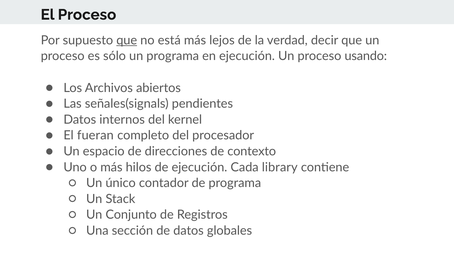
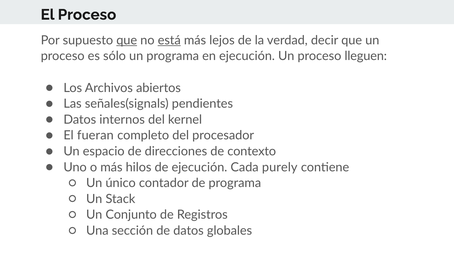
está underline: none -> present (169, 40)
usando: usando -> lleguen (366, 56)
library: library -> purely (280, 167)
